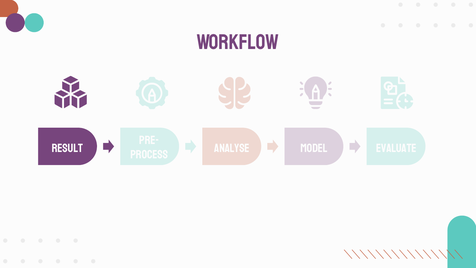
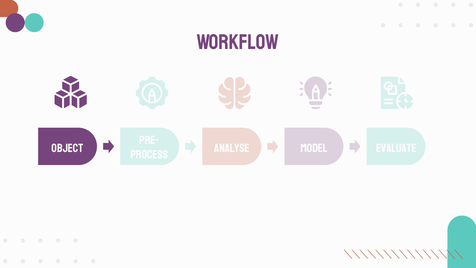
Result: Result -> Object (67, 148)
